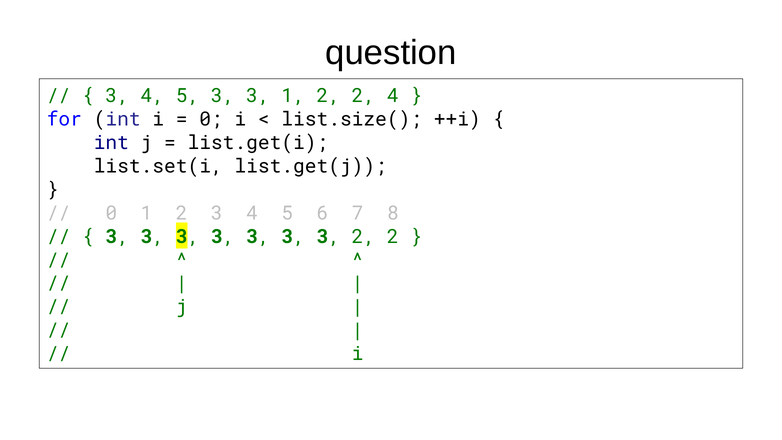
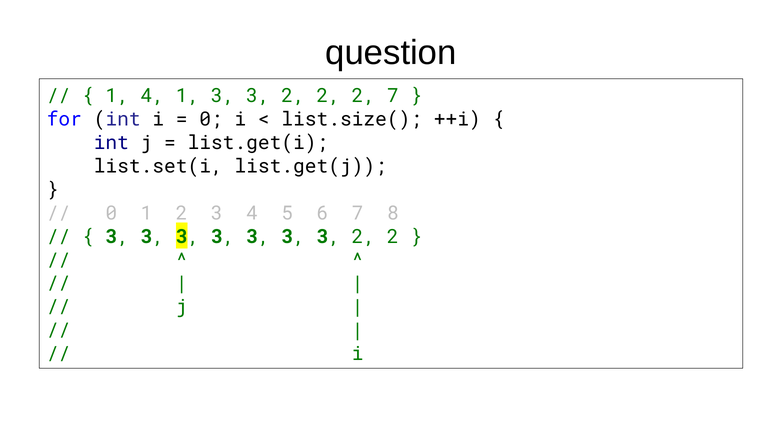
3: 3 -> 1 (117, 96)
5: 5 -> 1 (188, 96)
1: 1 -> 2 (293, 96)
2 4: 4 -> 7 (393, 96)
